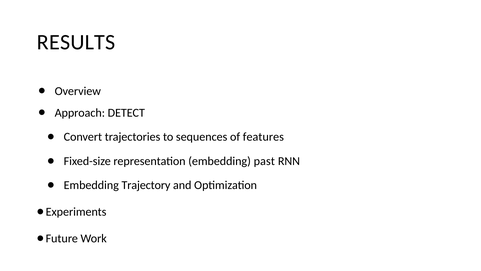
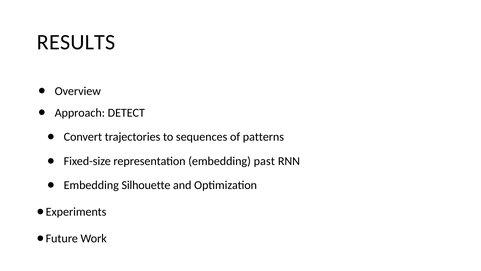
features: features -> patterns (263, 137)
Trajectory: Trajectory -> Silhouette (146, 185)
